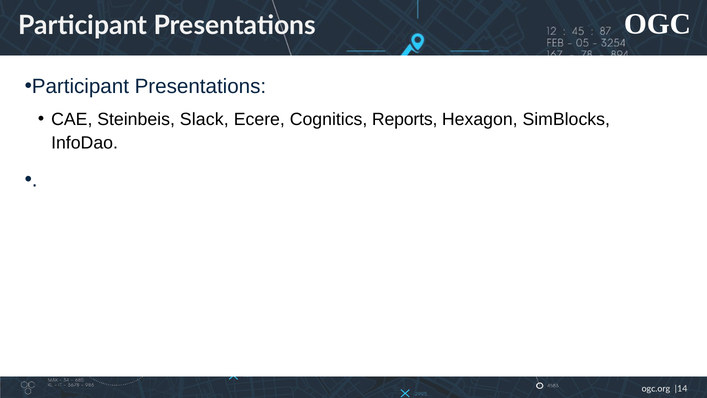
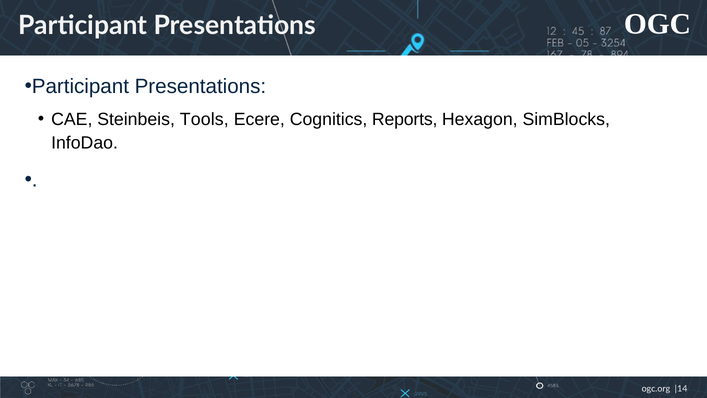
Slack: Slack -> Tools (204, 119)
